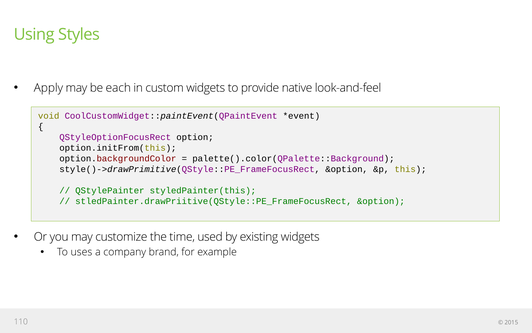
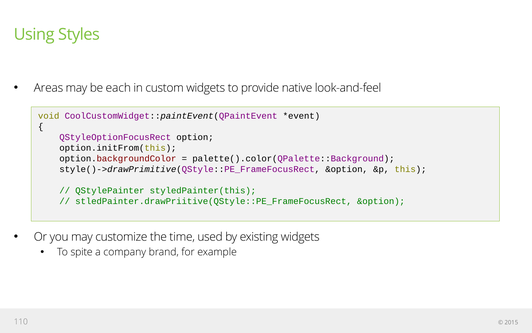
Apply: Apply -> Areas (48, 88)
uses: uses -> spite (82, 252)
